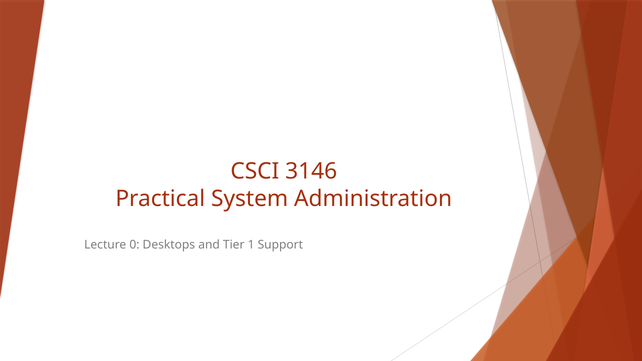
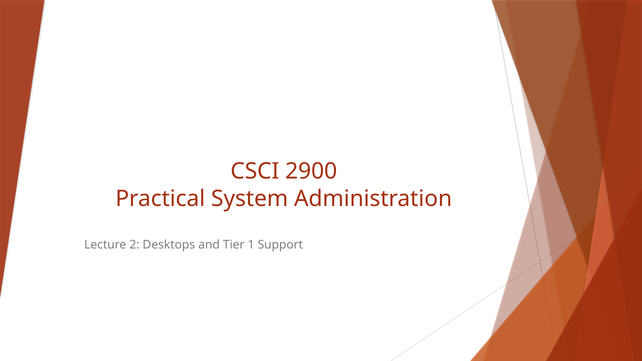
3146: 3146 -> 2900 (311, 172)
0: 0 -> 2 (134, 245)
